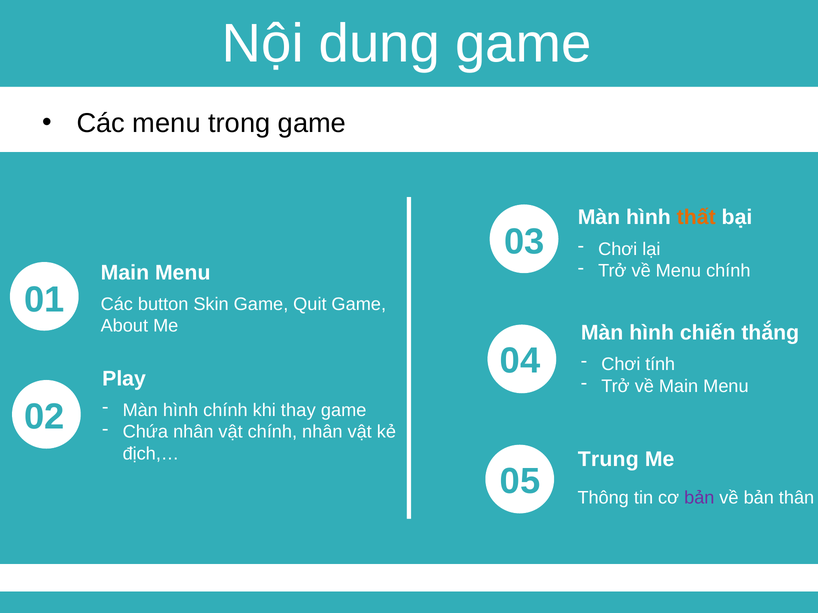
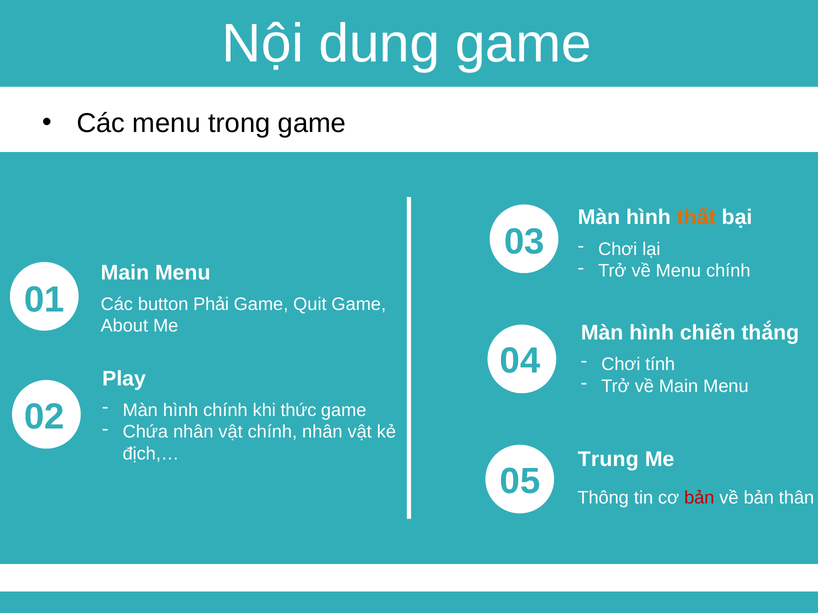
Skin: Skin -> Phải (211, 304)
thay: thay -> thức (298, 411)
bản colour: purple -> red (699, 498)
